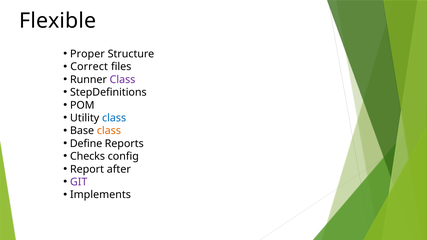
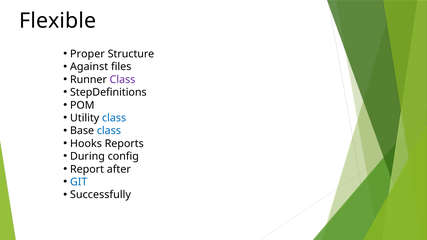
Correct: Correct -> Against (89, 67)
class colour: orange -> blue (109, 131)
Define: Define -> Hooks (86, 144)
Checks: Checks -> During (87, 156)
GIT colour: purple -> blue (79, 182)
Implements: Implements -> Successfully (100, 195)
